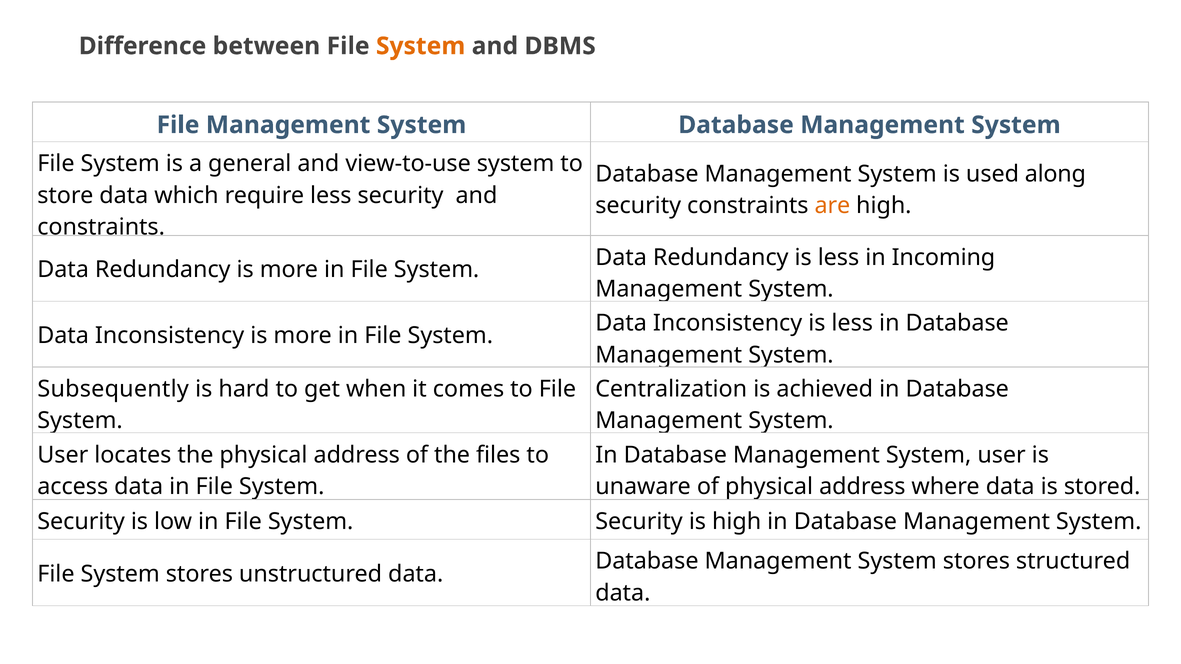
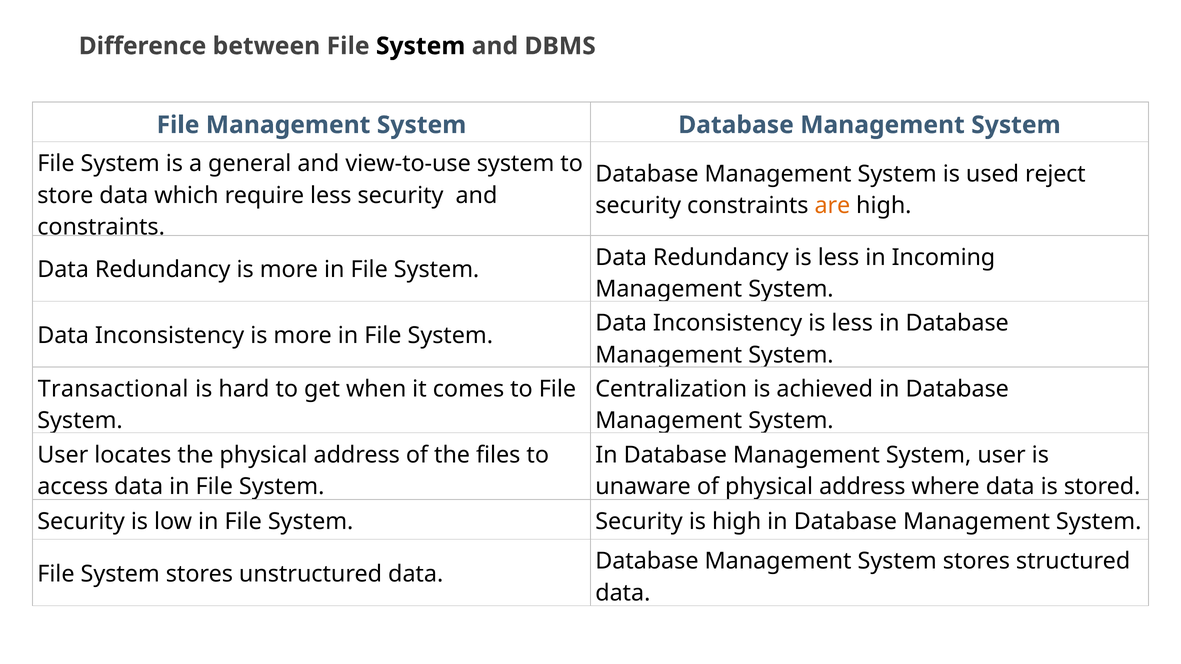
System colour: orange -> black (421, 46)
along: along -> reject (1055, 174)
Subsequently: Subsequently -> Transactional (113, 389)
